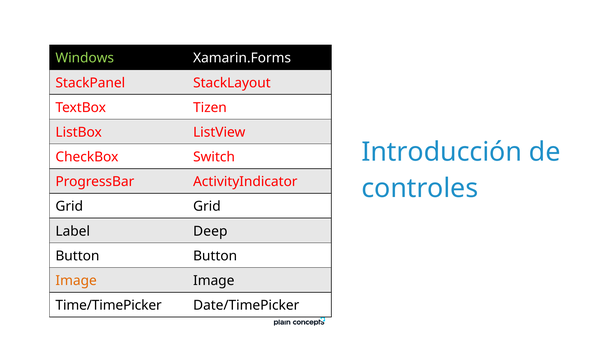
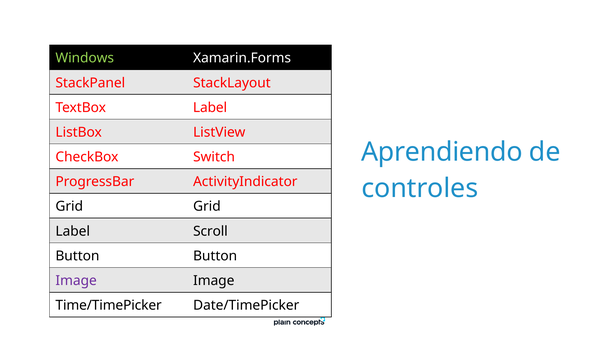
TextBox Tizen: Tizen -> Label (210, 108)
Introducción: Introducción -> Aprendiendo (442, 152)
Deep: Deep -> Scroll (210, 231)
Image colour: orange -> purple (76, 281)
